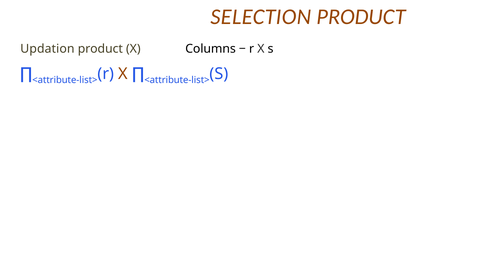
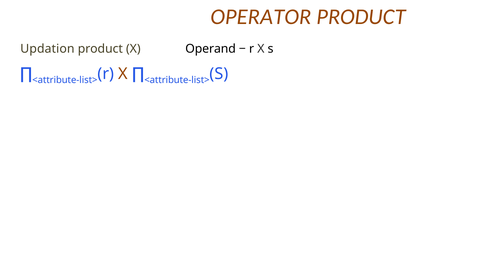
SELECTION: SELECTION -> OPERATOR (261, 17)
Columns: Columns -> Operand (211, 49)
